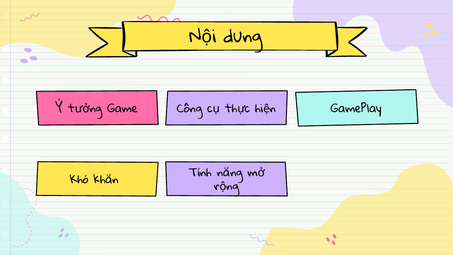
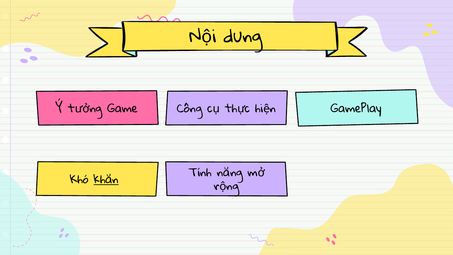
khăn underline: none -> present (106, 180)
